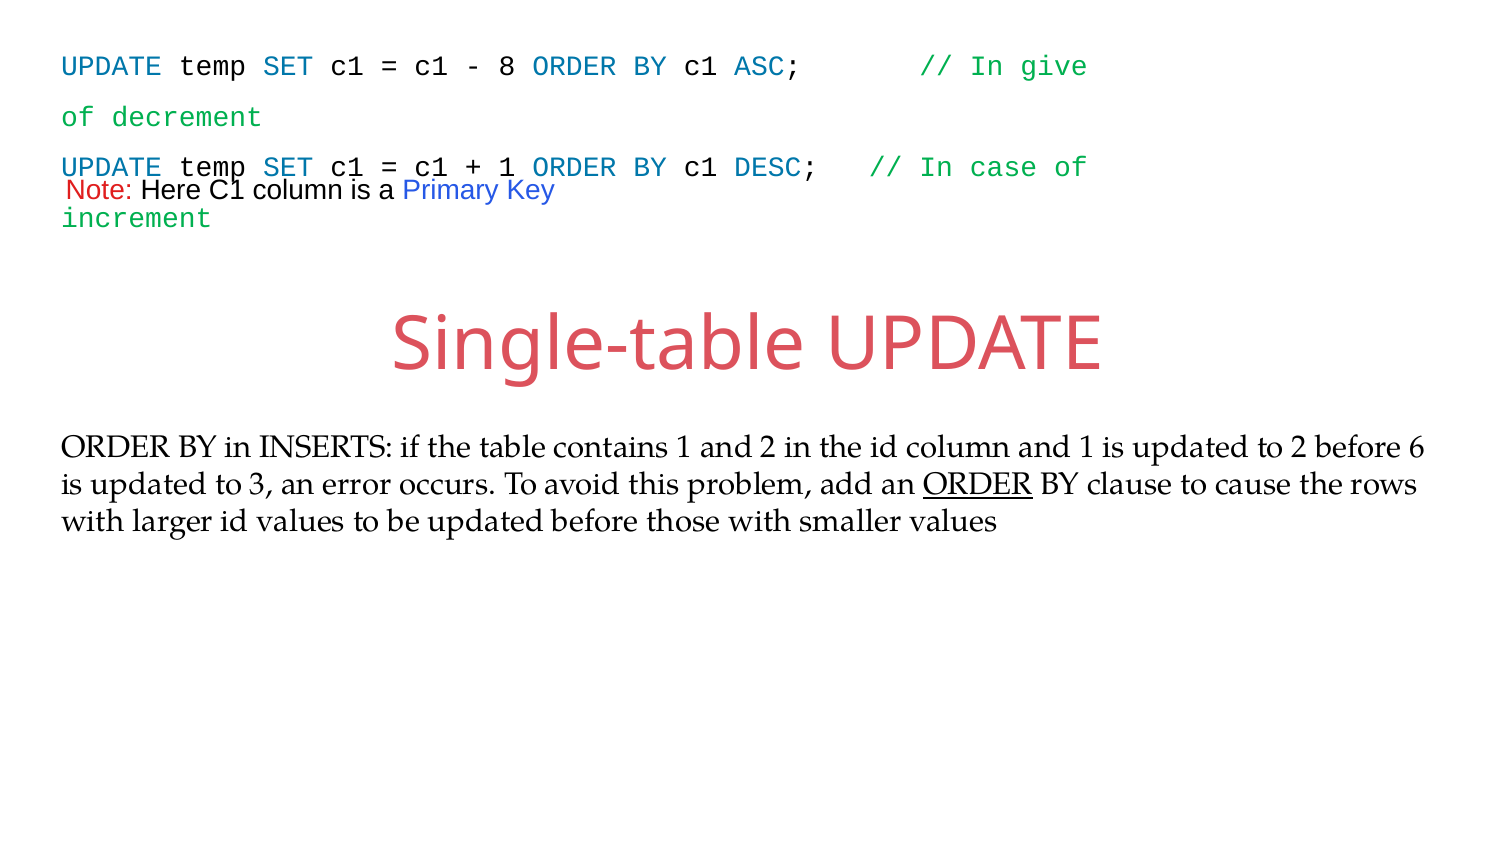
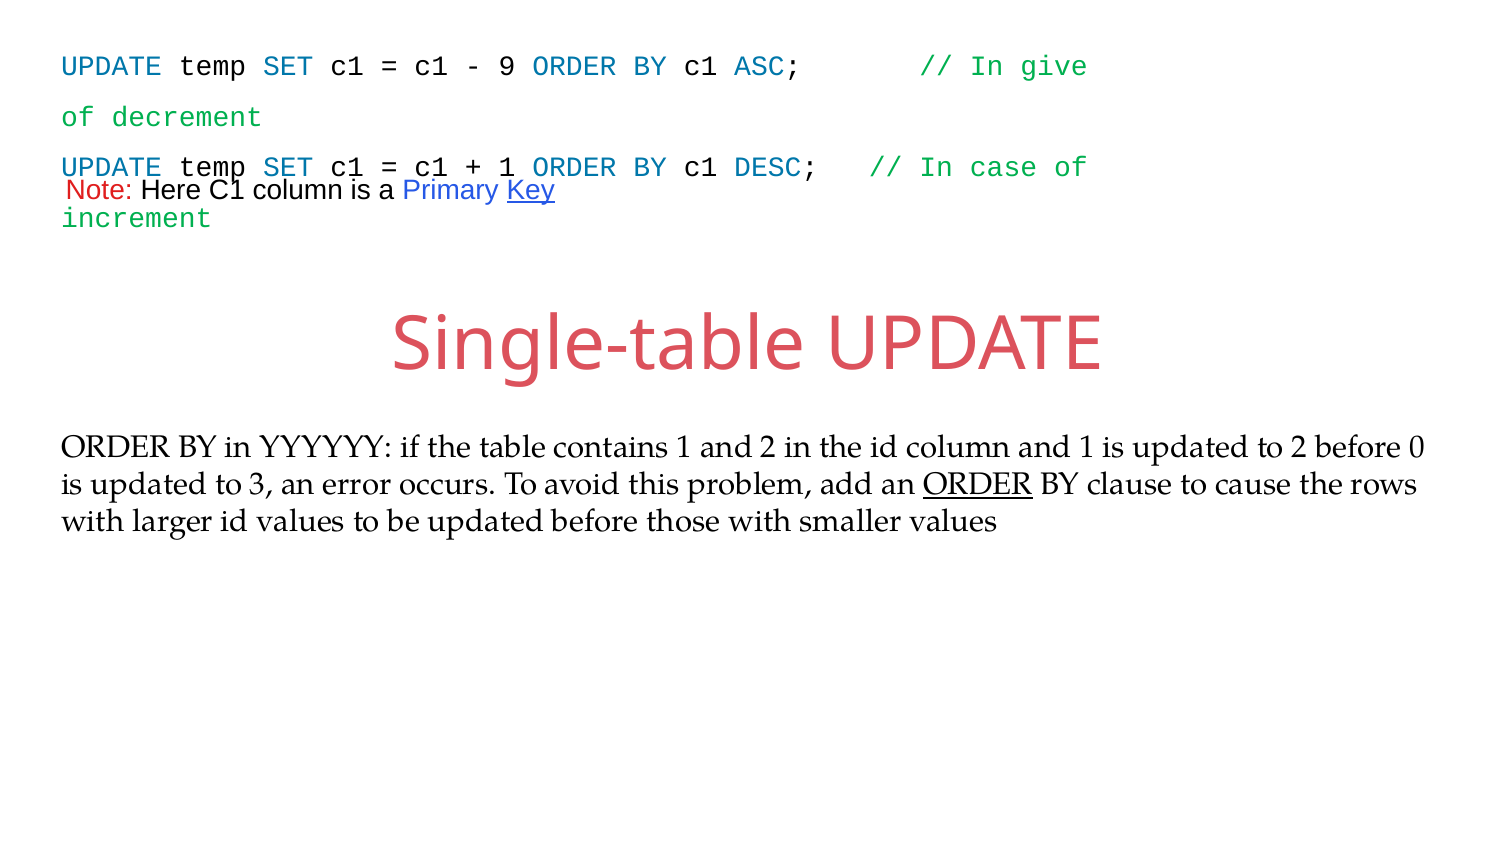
8: 8 -> 9 (507, 66)
Key underline: none -> present (531, 190)
INSERTS: INSERTS -> YYYYYY (326, 447)
6: 6 -> 0 (1417, 447)
